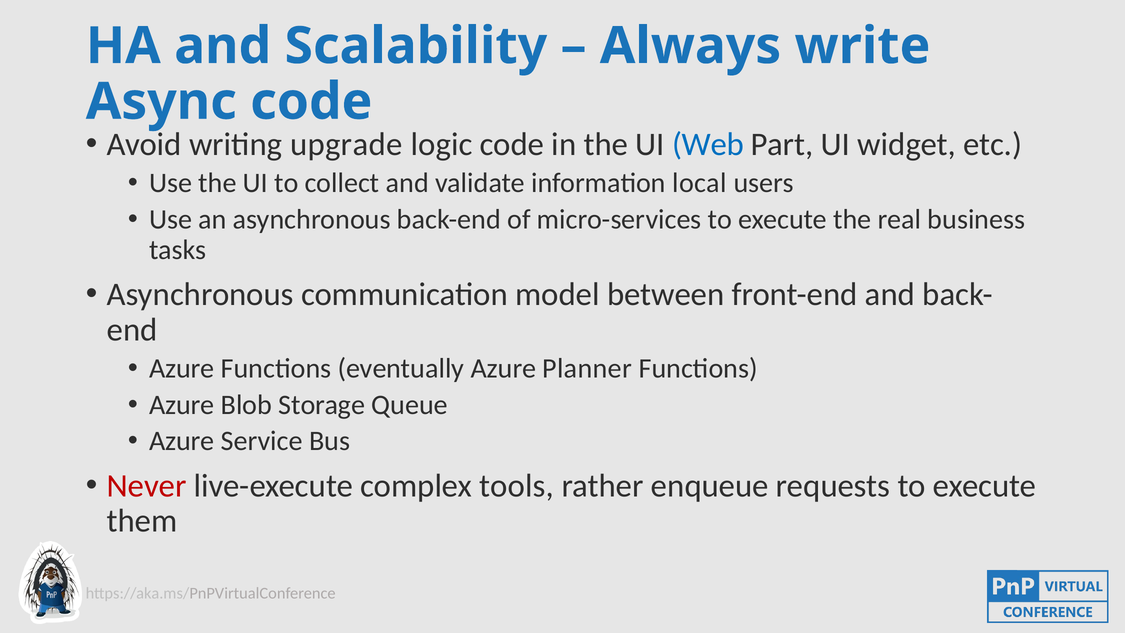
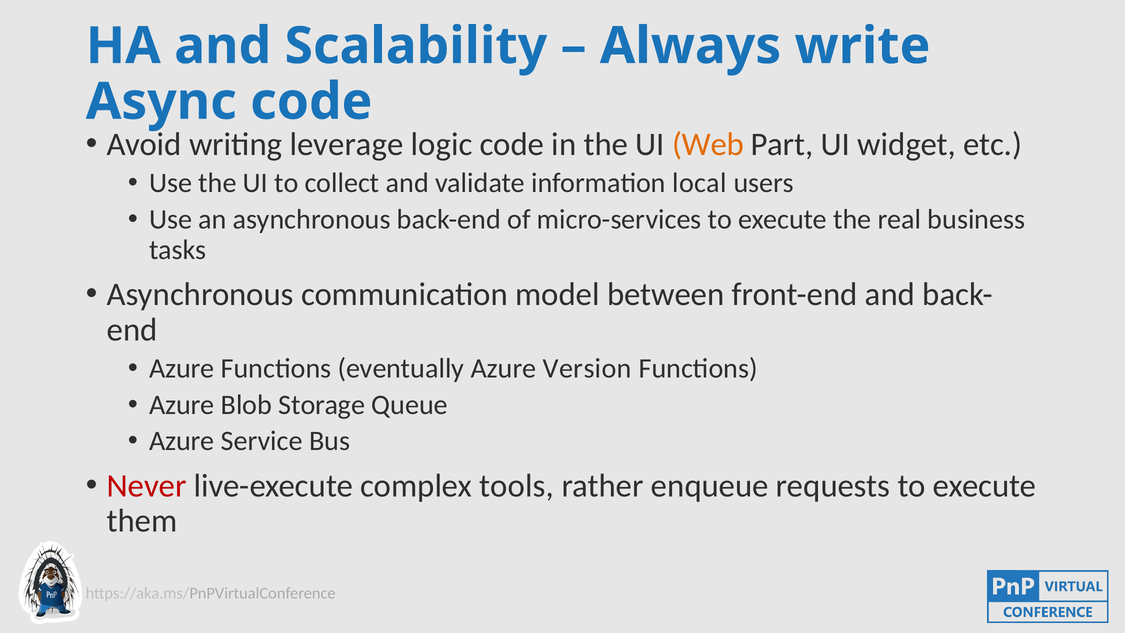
upgrade: upgrade -> leverage (347, 144)
Web colour: blue -> orange (708, 144)
Planner: Planner -> Version (587, 369)
